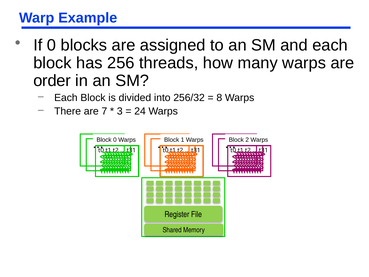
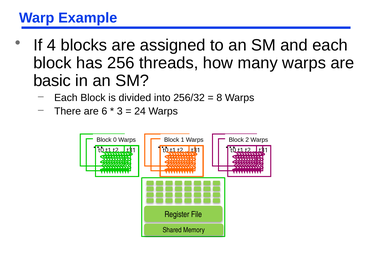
If 0: 0 -> 4 (52, 45)
order: order -> basic (52, 81)
7: 7 -> 6 (104, 111)
